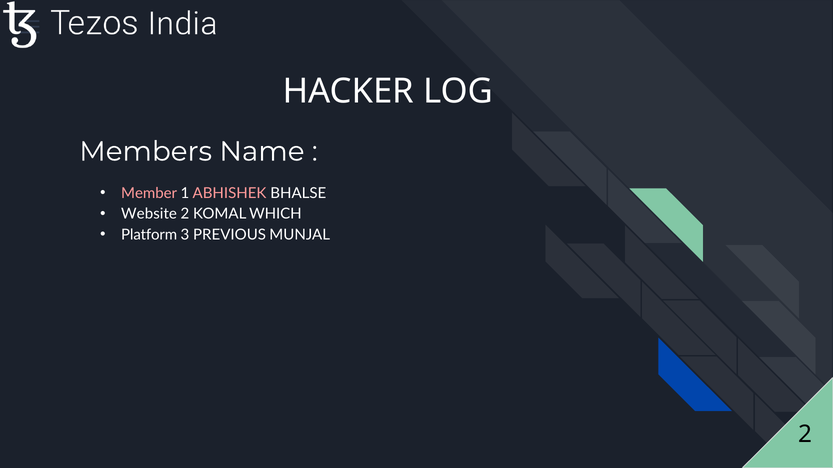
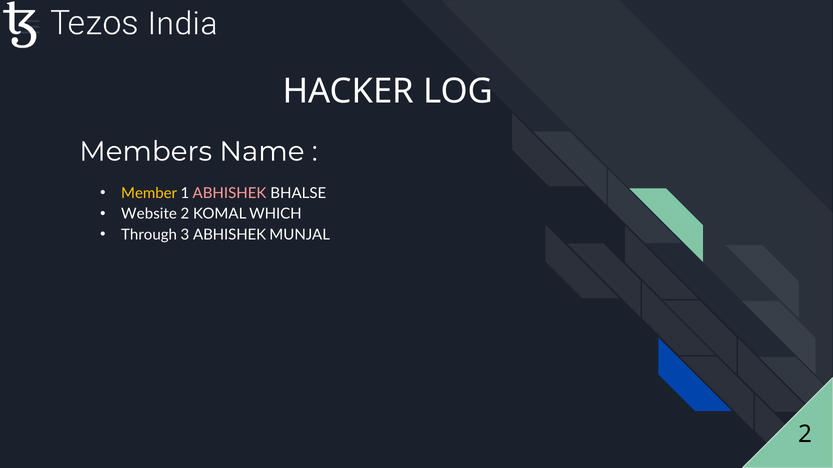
Member colour: pink -> yellow (149, 194)
Platform: Platform -> Through (149, 235)
3 PREVIOUS: PREVIOUS -> ABHISHEK (230, 235)
